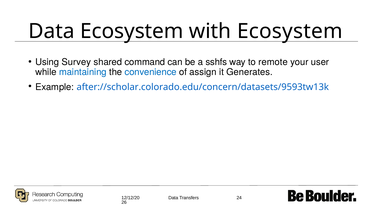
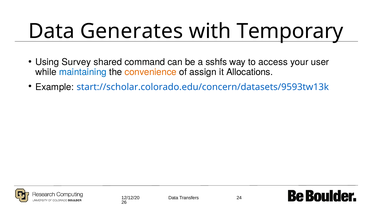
Data Ecosystem: Ecosystem -> Generates (132, 31)
with Ecosystem: Ecosystem -> Temporary (290, 31)
remote: remote -> access (273, 62)
convenience colour: blue -> orange (151, 72)
Generates: Generates -> Allocations (250, 72)
after://scholar.colorado.edu/concern/datasets/9593tw13k: after://scholar.colorado.edu/concern/datasets/9593tw13k -> start://scholar.colorado.edu/concern/datasets/9593tw13k (203, 87)
